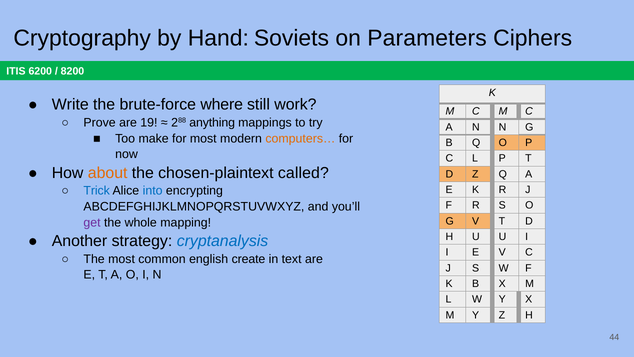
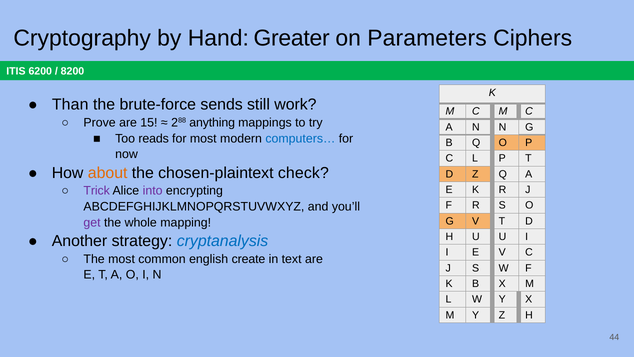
Soviets: Soviets -> Greater (292, 38)
Write: Write -> Than (70, 105)
where: where -> sends (222, 105)
19: 19 -> 15 (149, 122)
make: make -> reads (154, 138)
computers… colour: orange -> blue (300, 138)
called: called -> check (303, 173)
Trick colour: blue -> purple (97, 191)
into colour: blue -> purple (153, 191)
